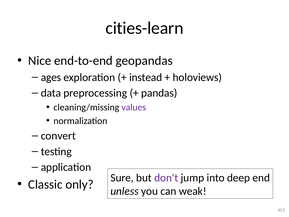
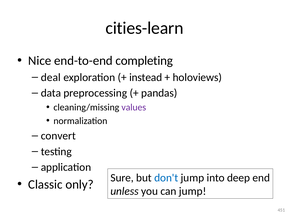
geopandas: geopandas -> completing (144, 61)
ages: ages -> deal (51, 77)
don't colour: purple -> blue (166, 177)
can weak: weak -> jump (193, 191)
